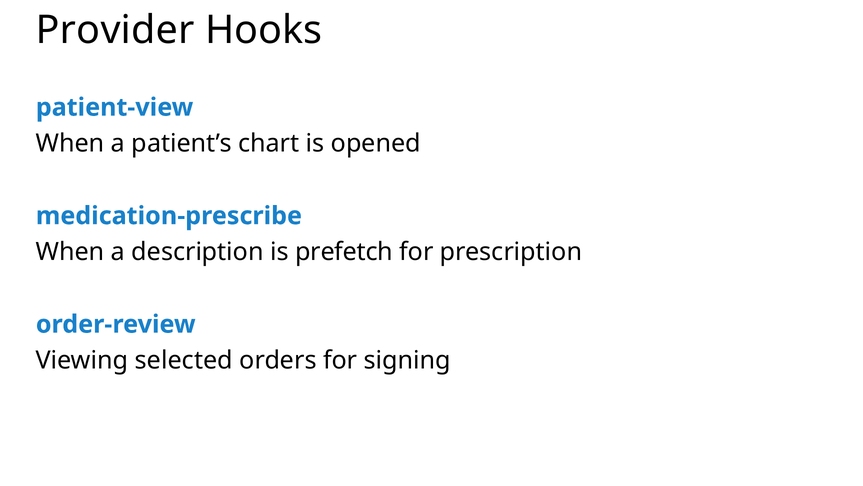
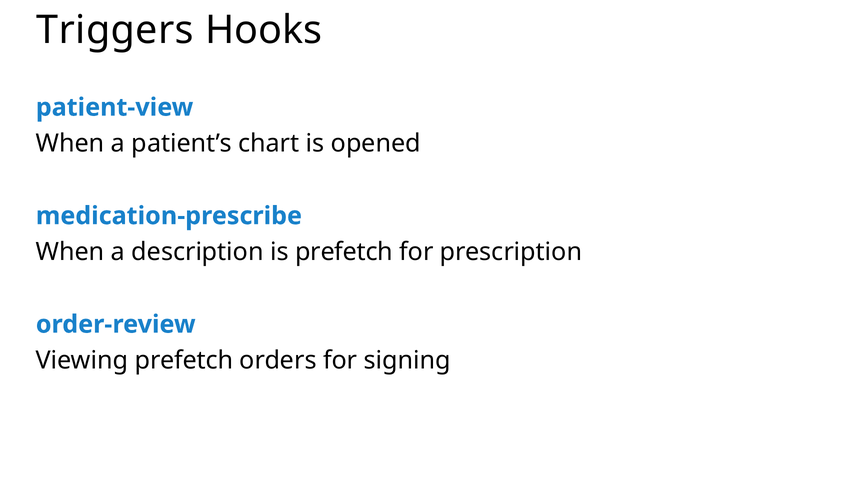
Provider: Provider -> Triggers (115, 30)
Viewing selected: selected -> prefetch (184, 360)
